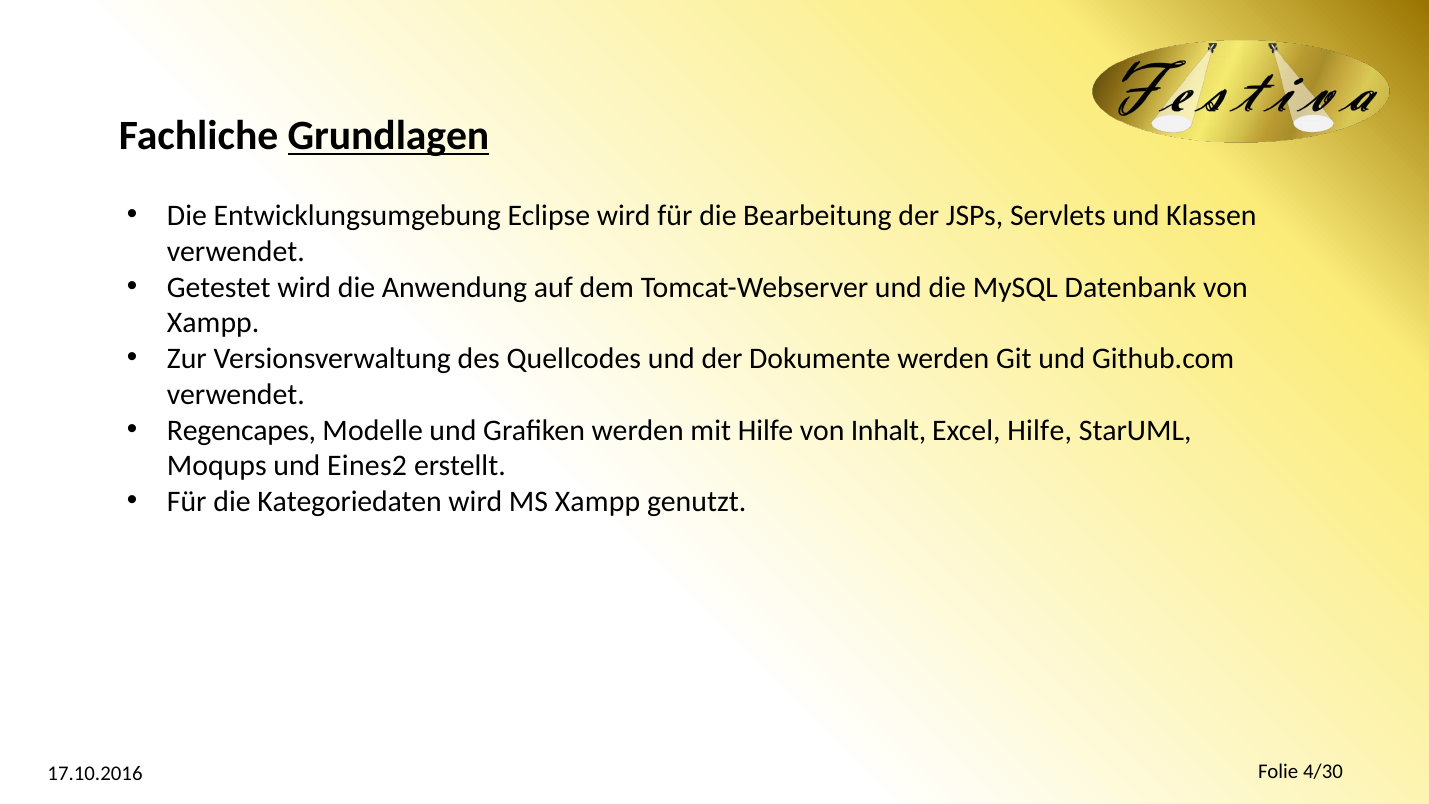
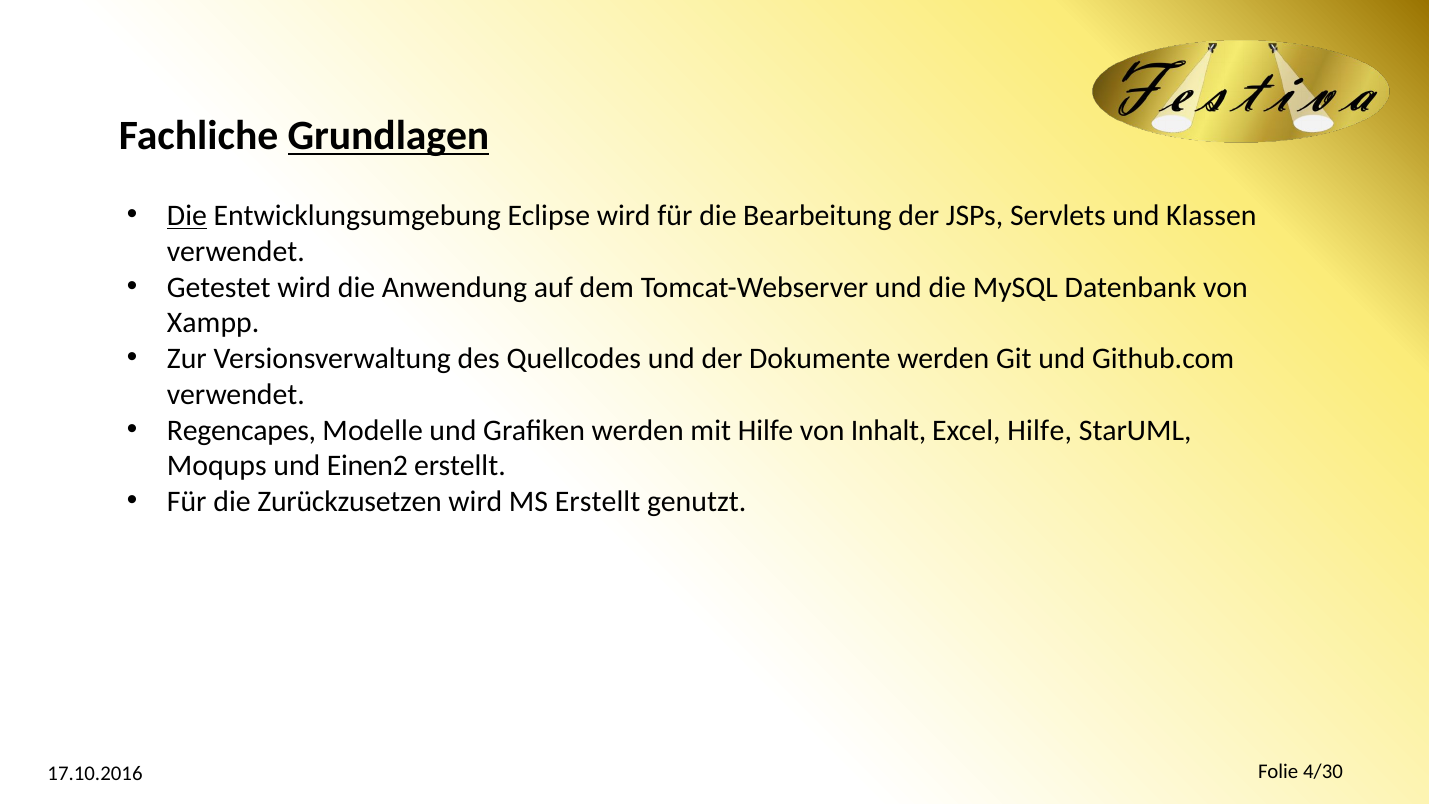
Die underline: none -> present (187, 216)
Eines2: Eines2 -> Einen2 (367, 466)
Kategoriedaten: Kategoriedaten -> Zurückzusetzen (350, 502)
MS Xampp: Xampp -> Erstellt (598, 502)
